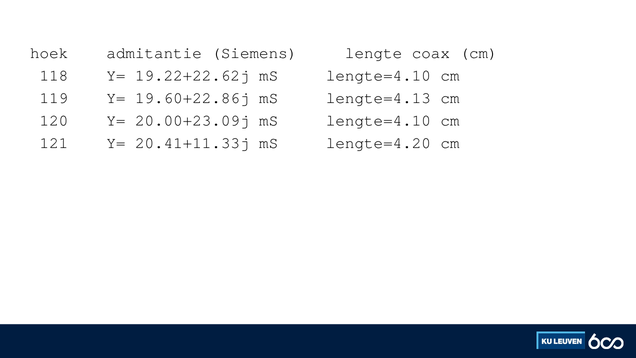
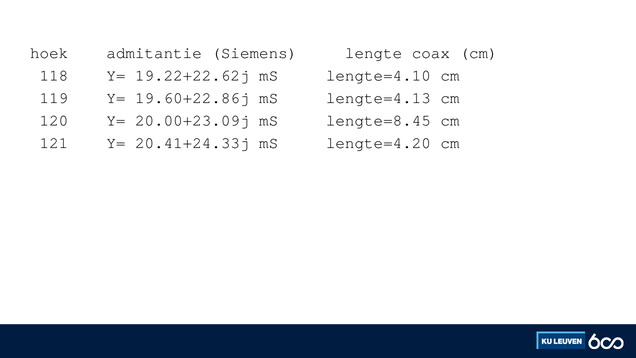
20.00+23.09j mS lengte=4.10: lengte=4.10 -> lengte=8.45 (378, 120)
20.41+11.33j: 20.41+11.33j -> 20.41+24.33j (192, 143)
